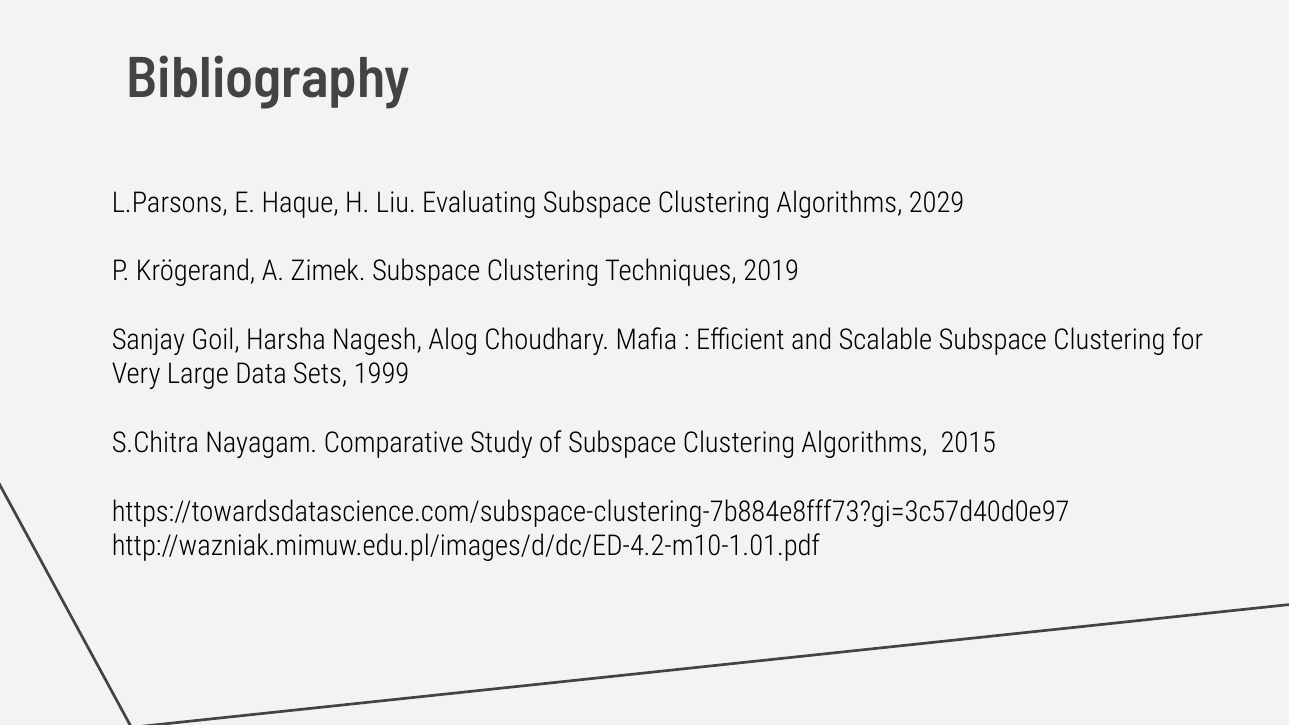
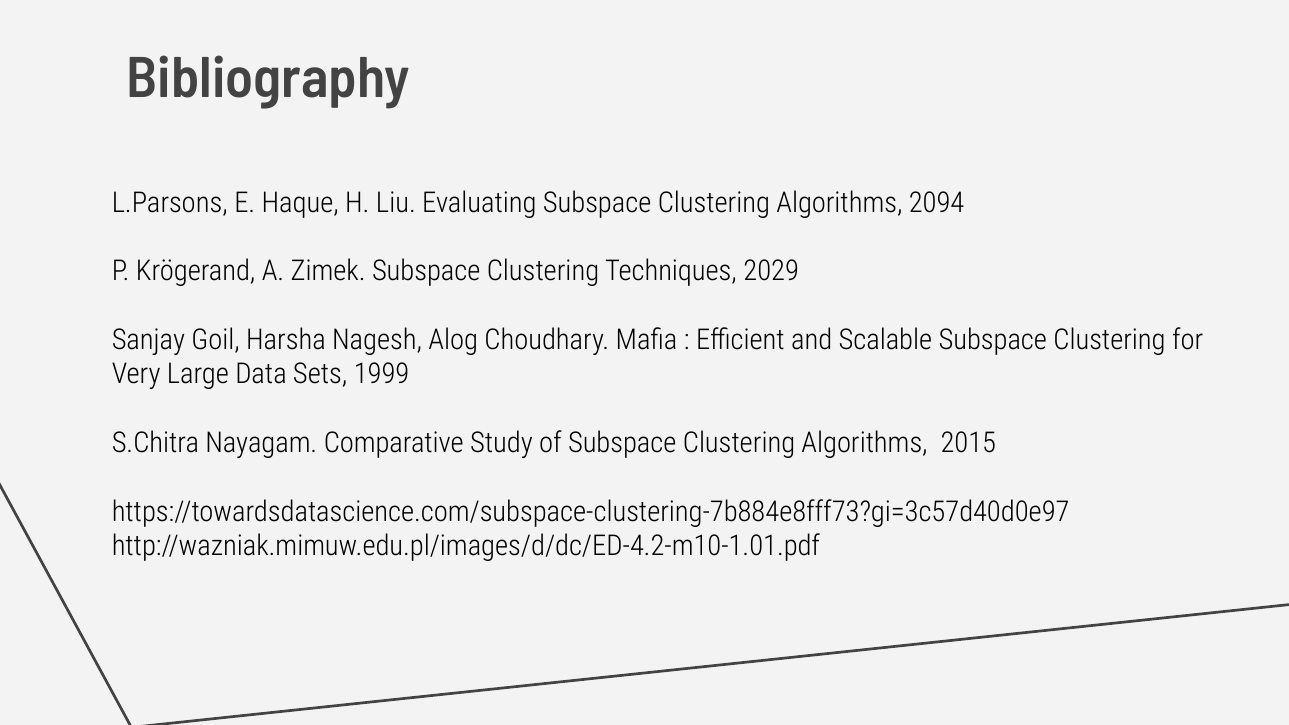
2029: 2029 -> 2094 (937, 203)
2019: 2019 -> 2029 (771, 271)
